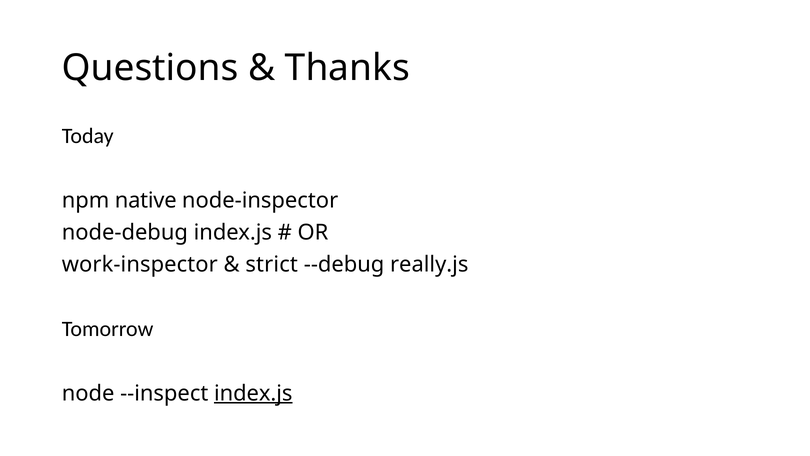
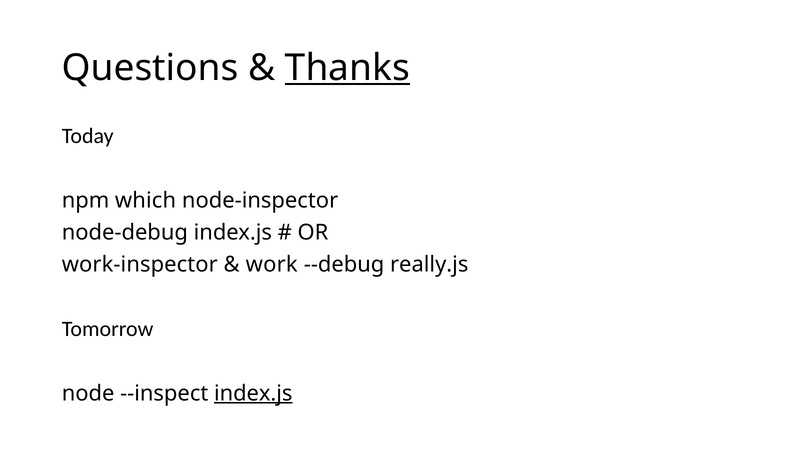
Thanks underline: none -> present (347, 68)
native: native -> which (146, 200)
strict: strict -> work (272, 265)
